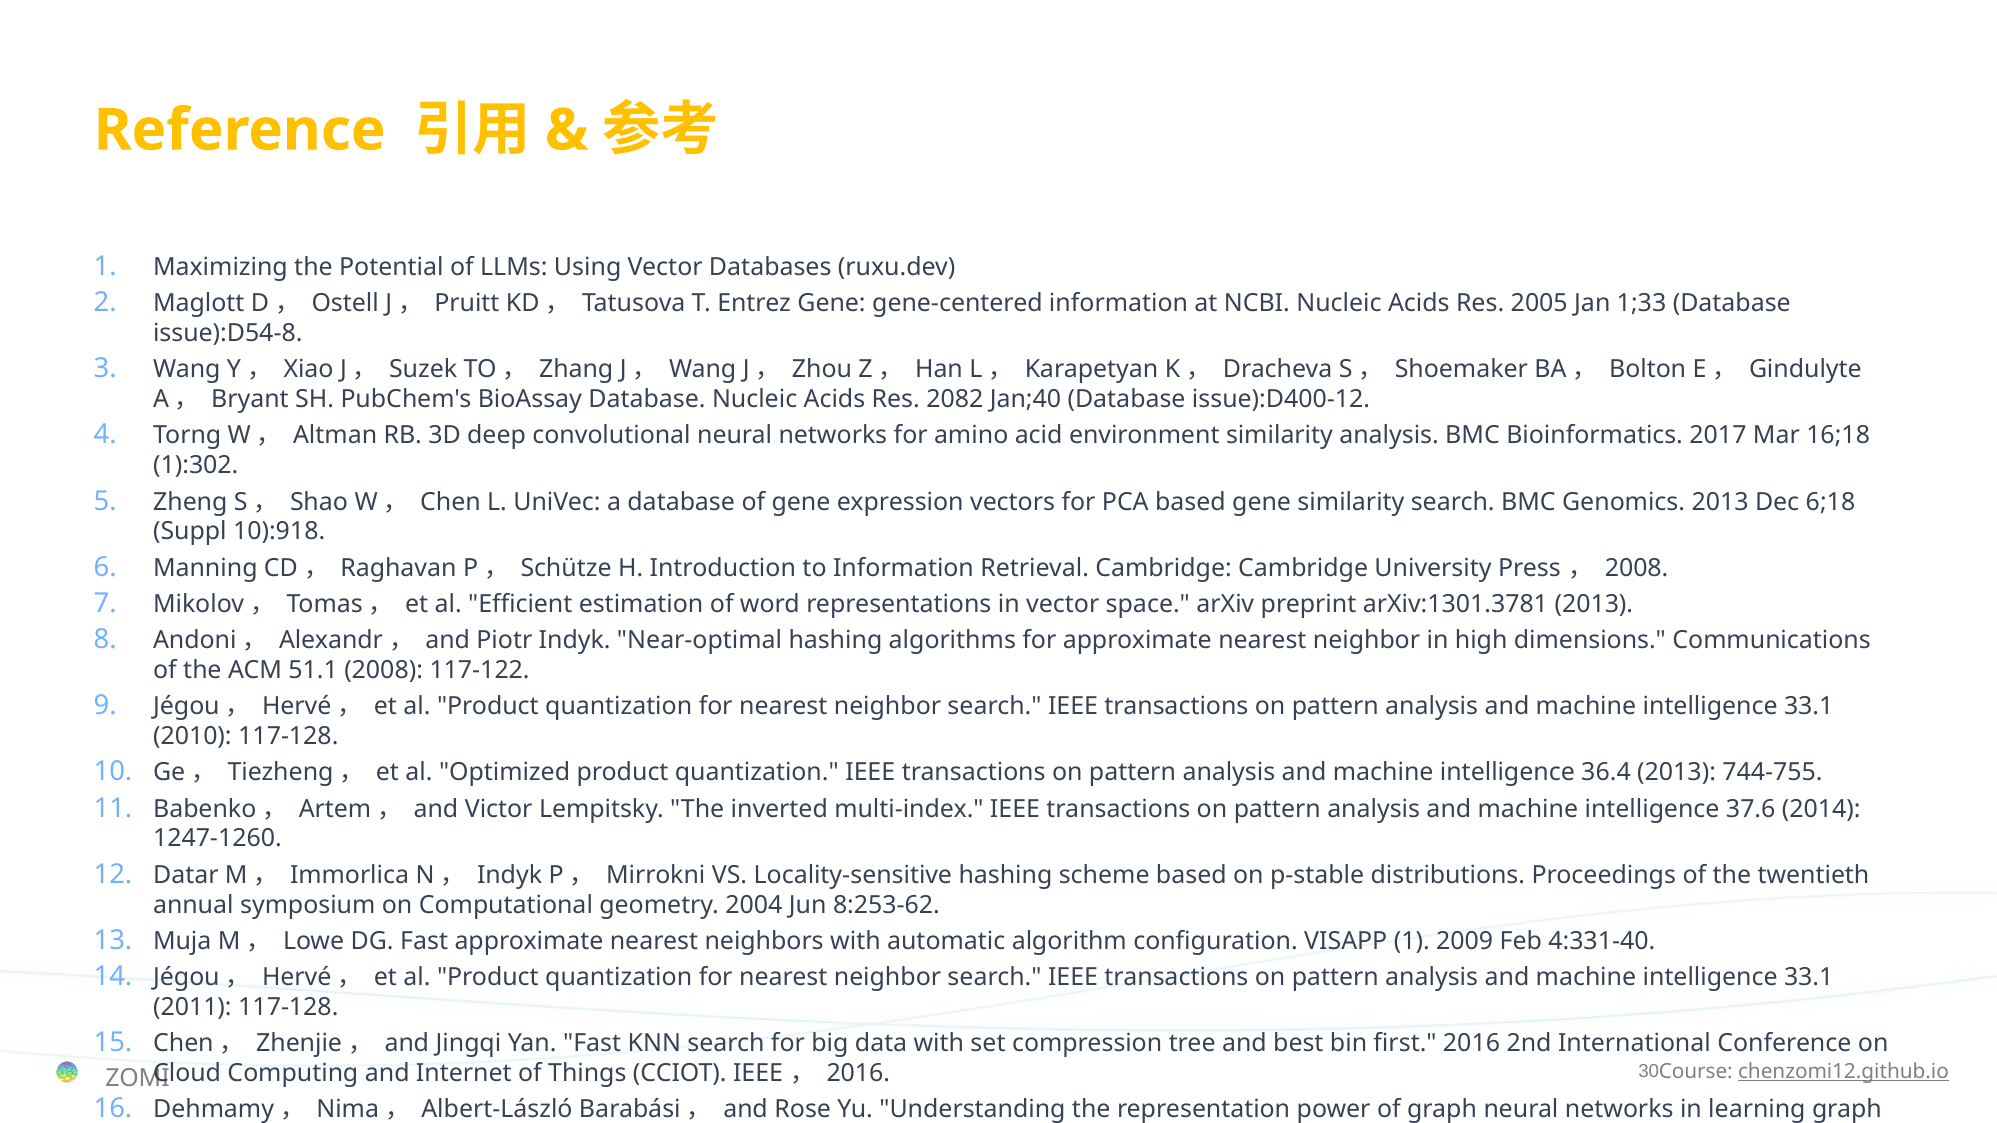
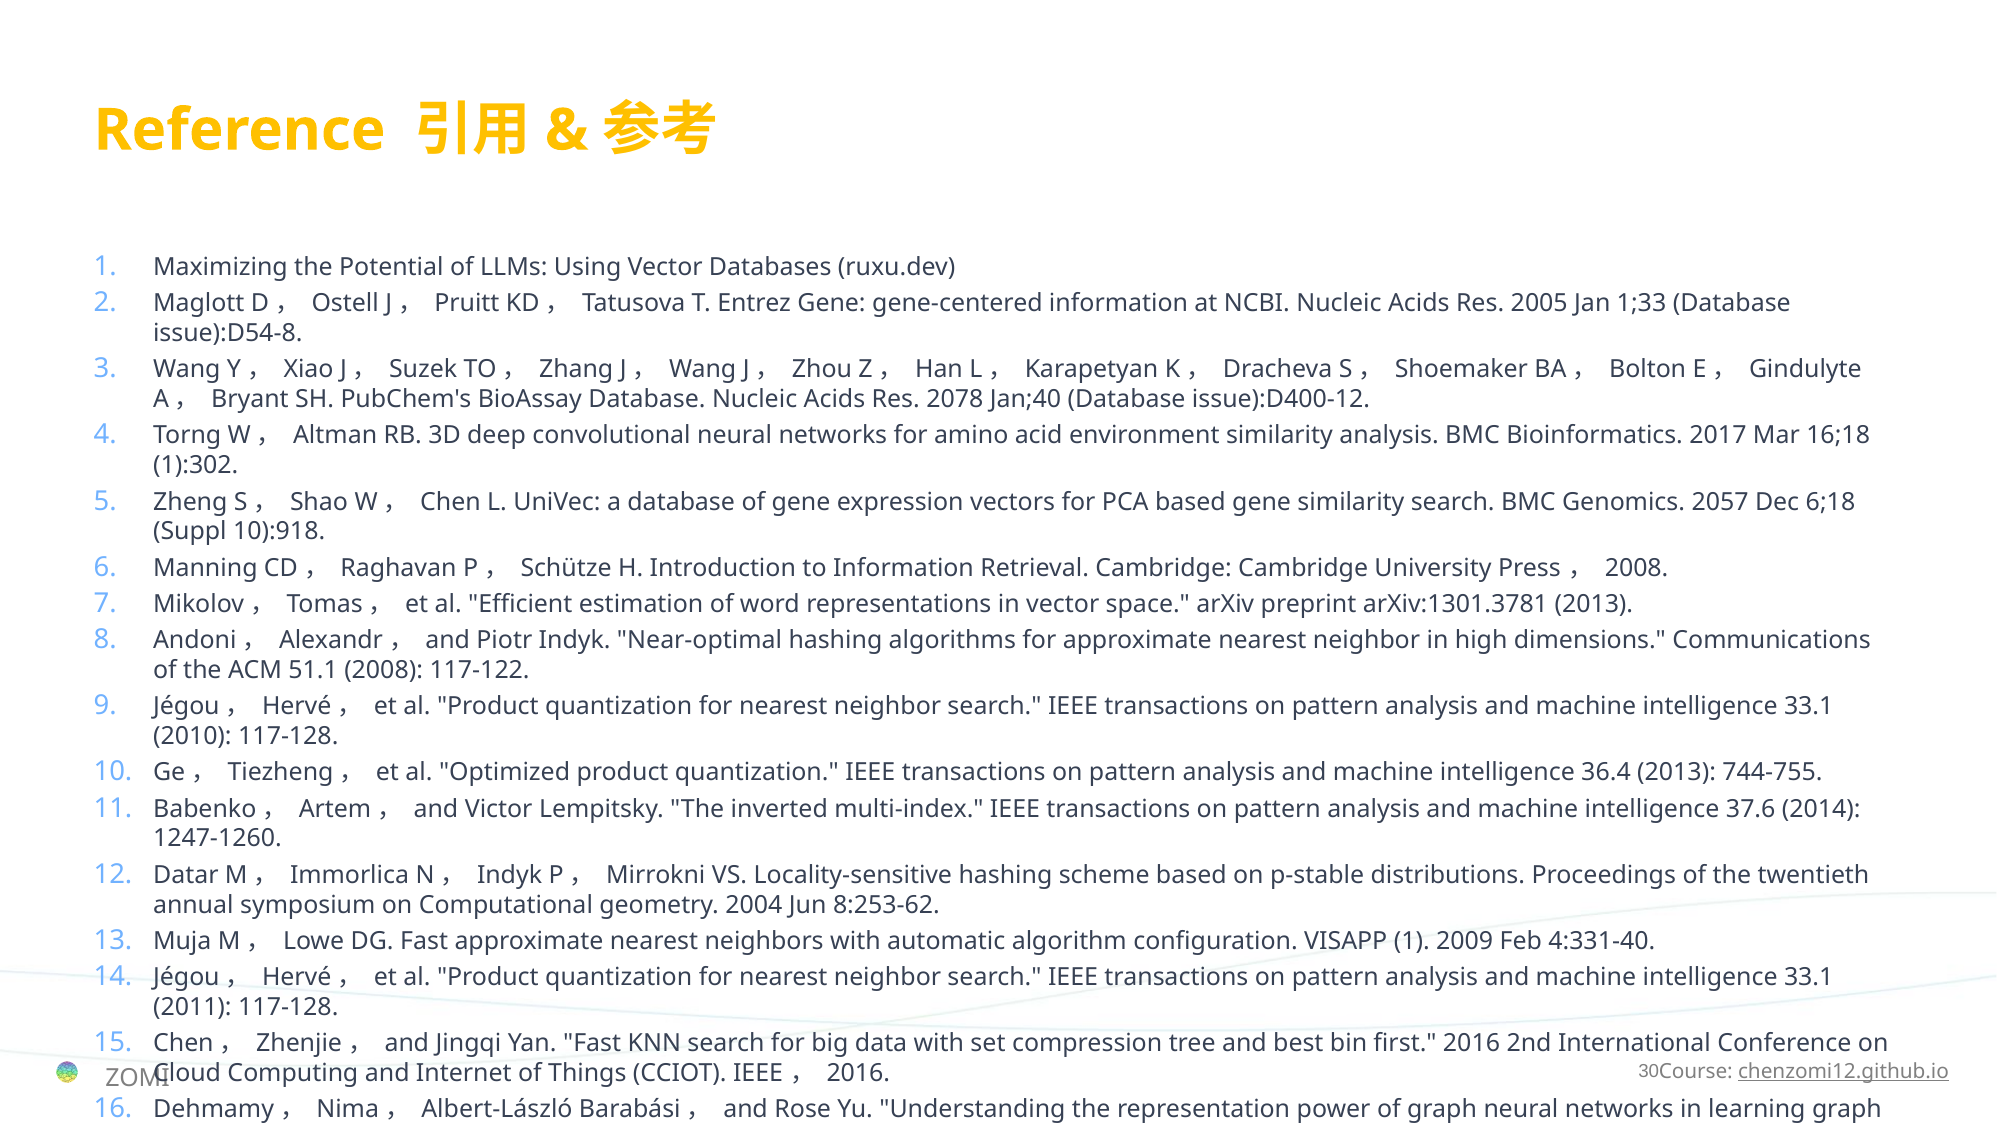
2082: 2082 -> 2078 (955, 399)
Genomics 2013: 2013 -> 2057 (1720, 502)
